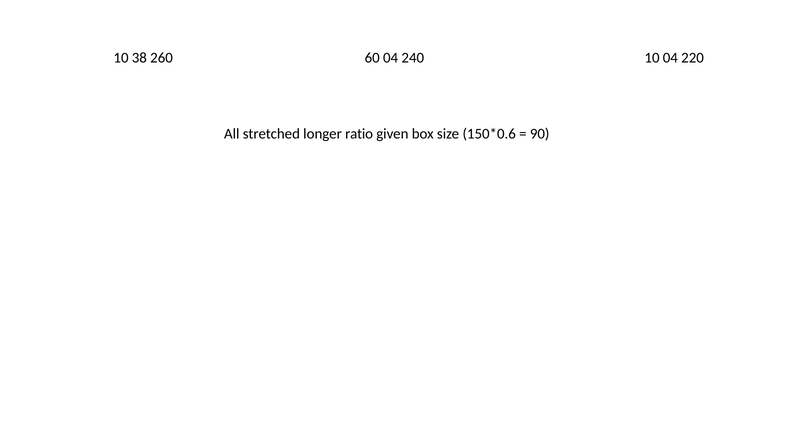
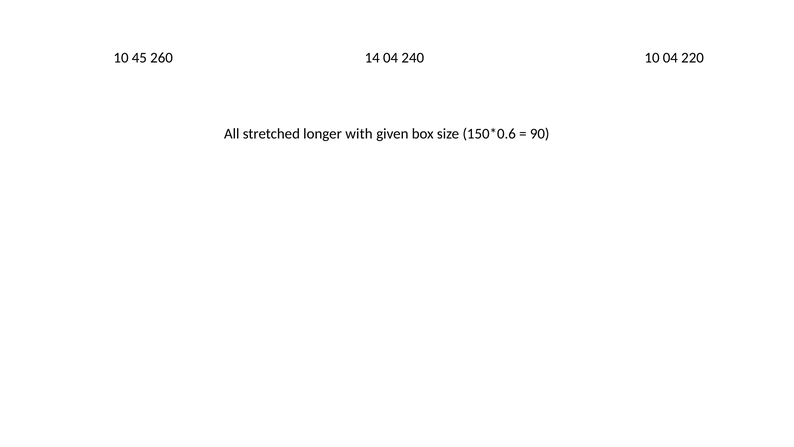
38: 38 -> 45 (139, 58)
60: 60 -> 14 (372, 58)
ratio: ratio -> with (359, 134)
